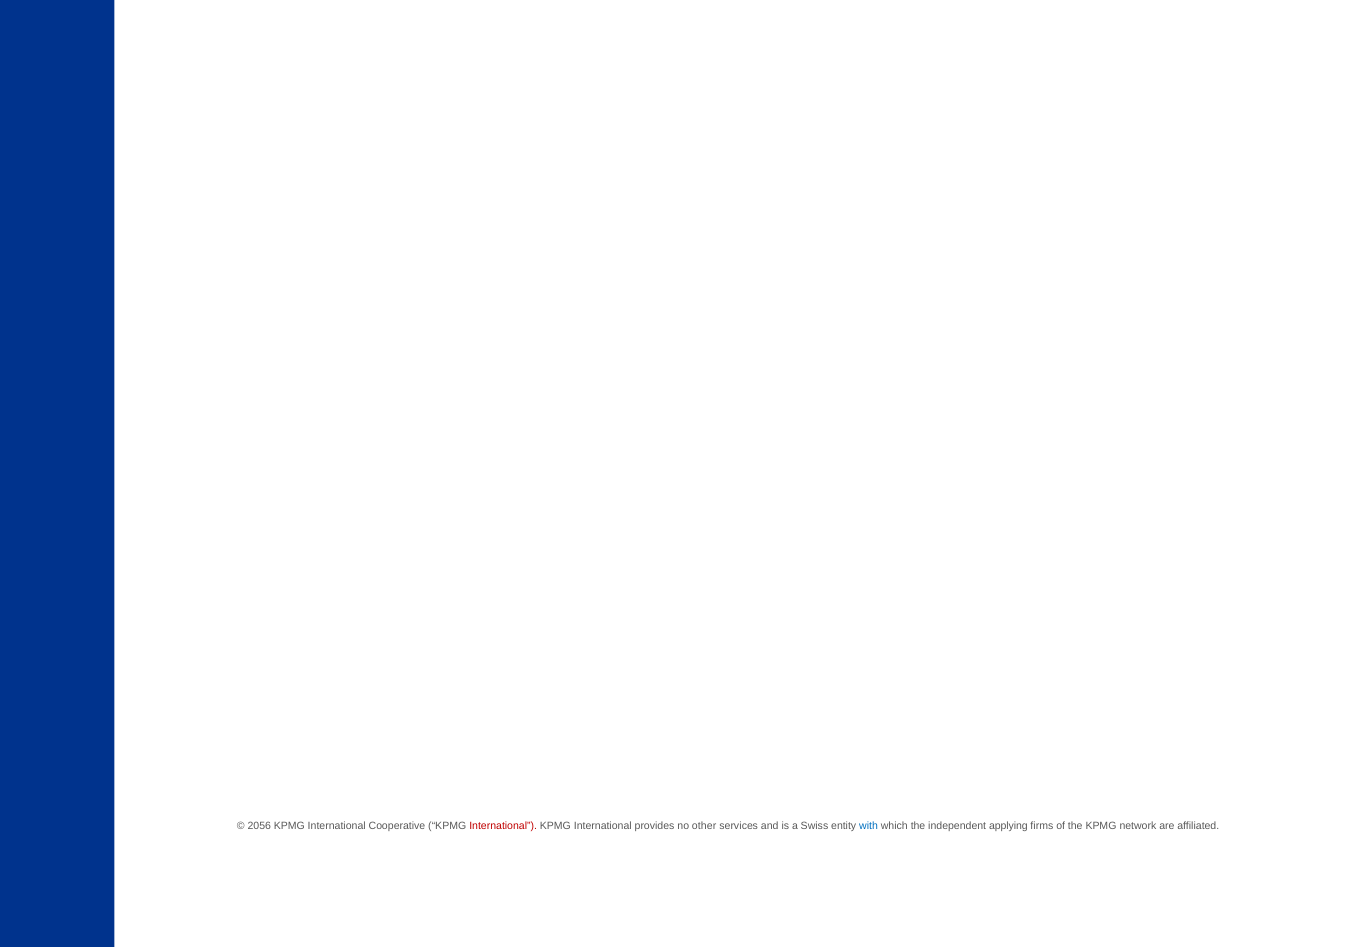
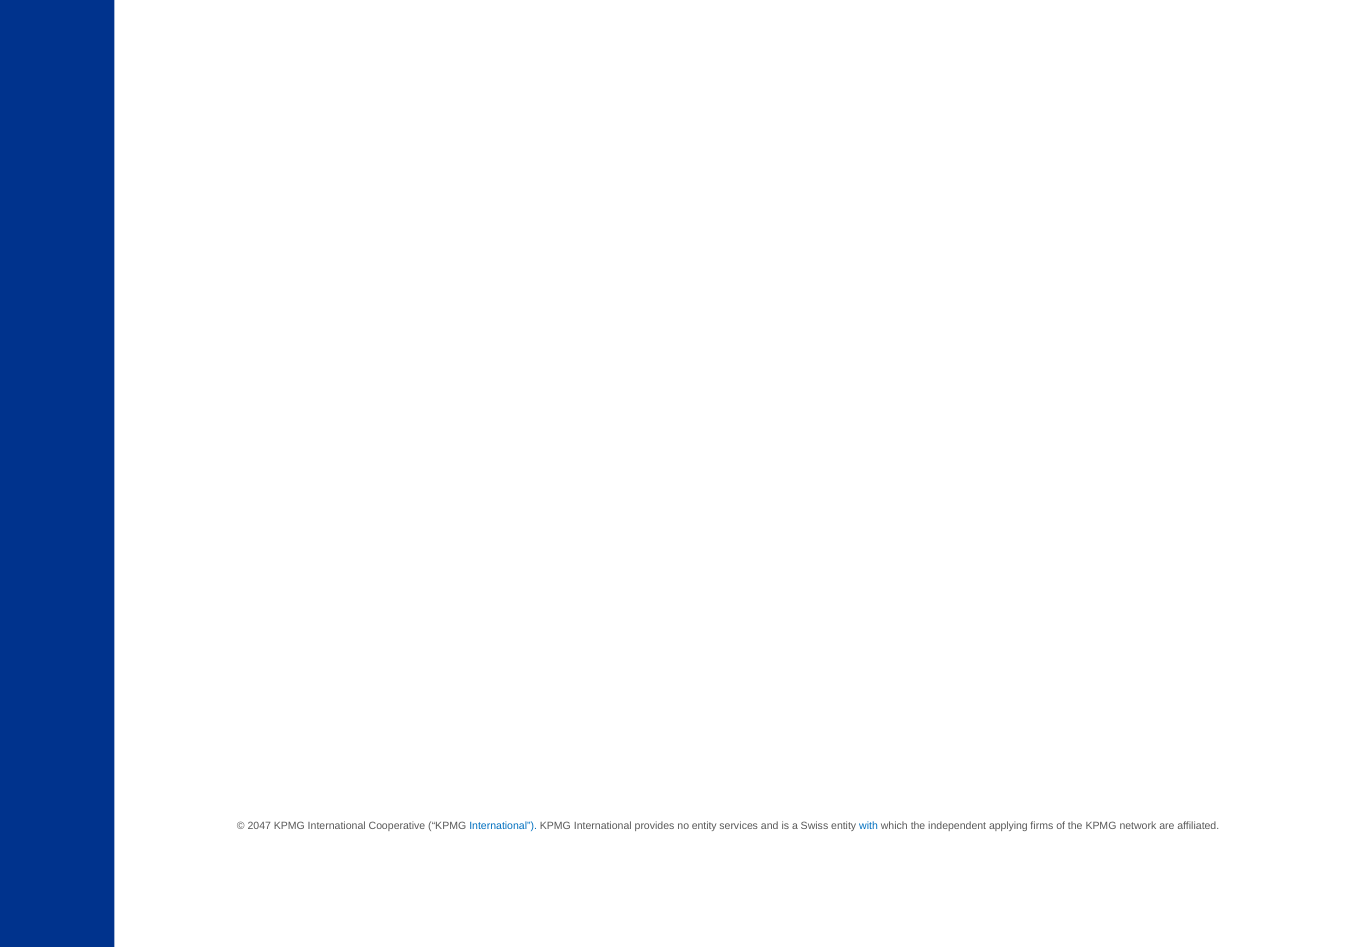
2056: 2056 -> 2047 (259, 826)
International colour: red -> blue (503, 826)
no other: other -> entity (704, 826)
